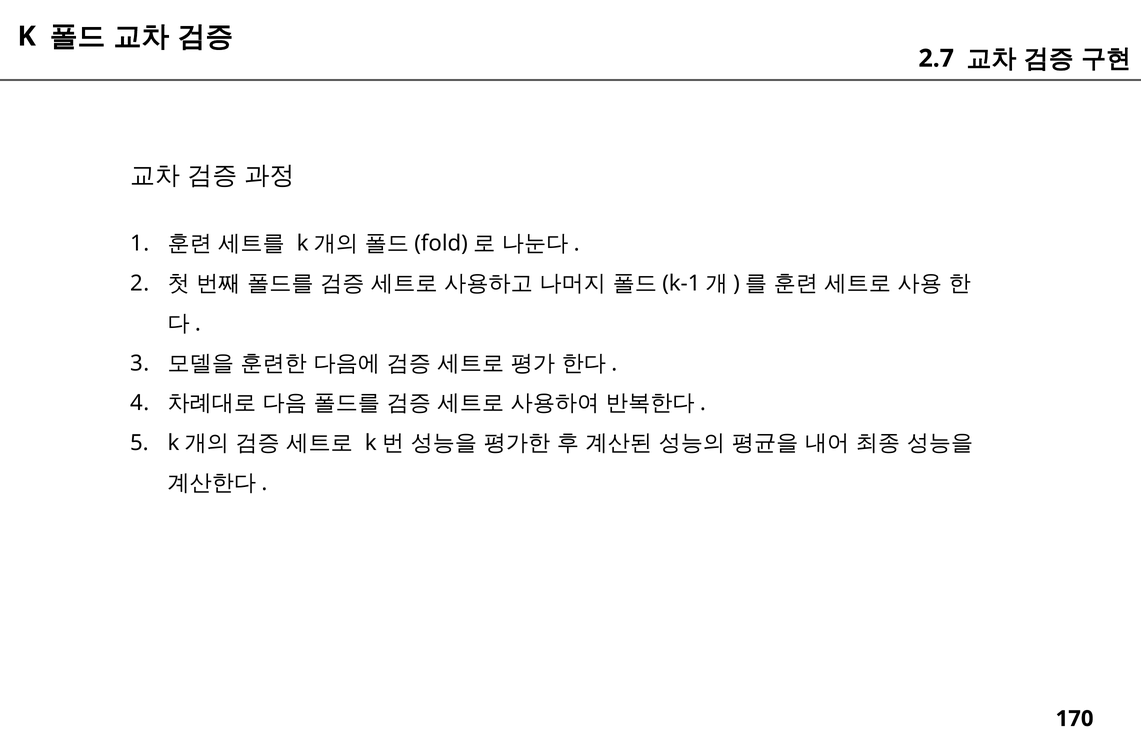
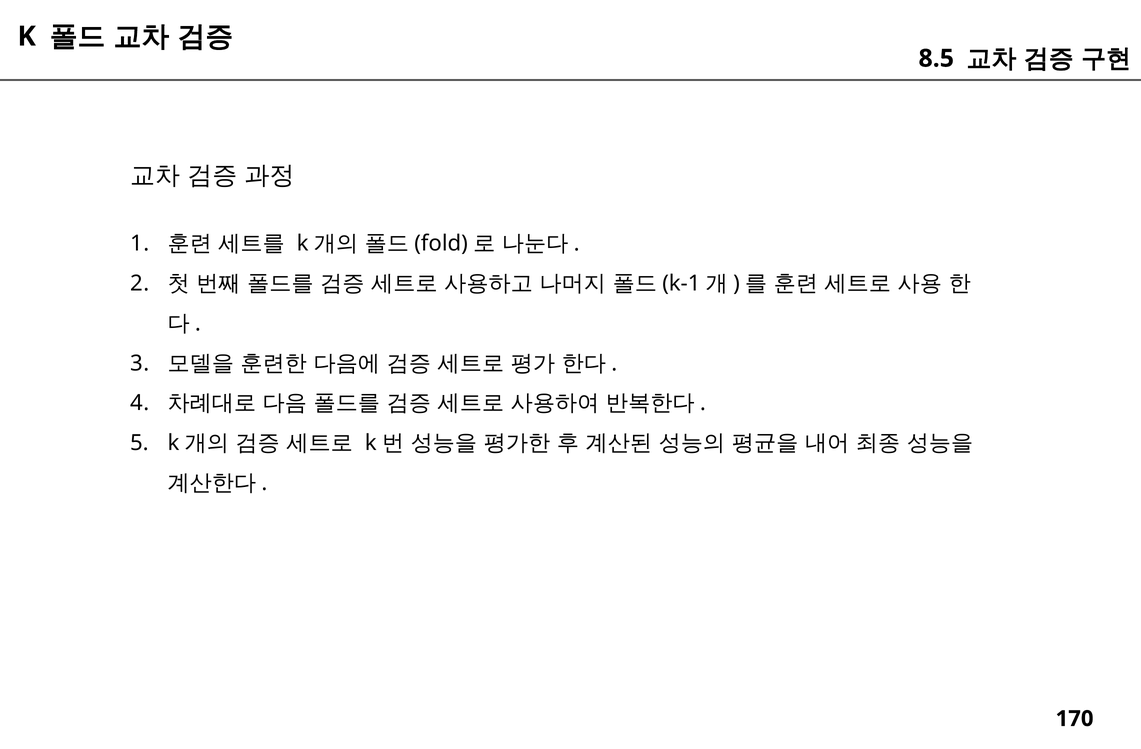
2.7: 2.7 -> 8.5 (936, 58)
